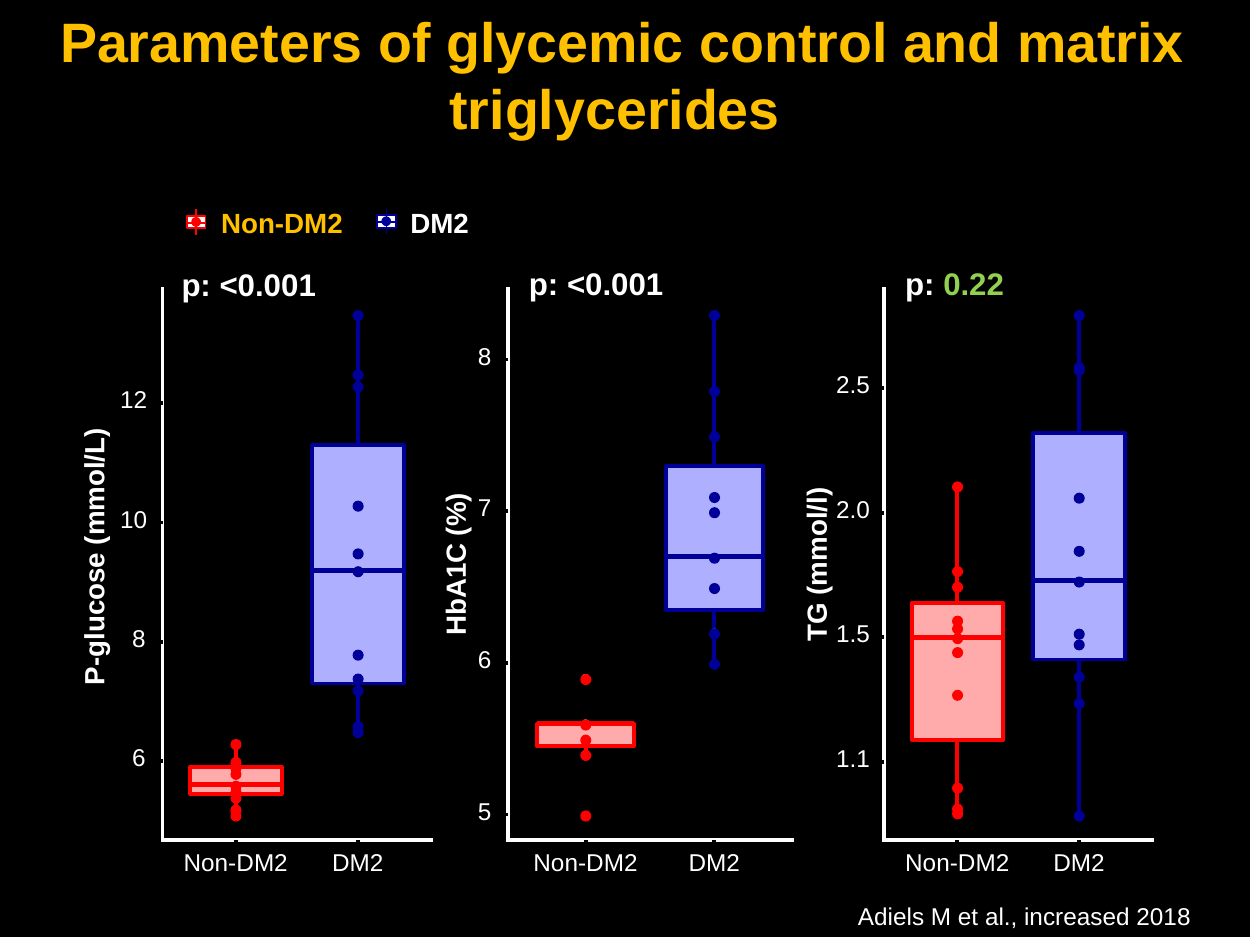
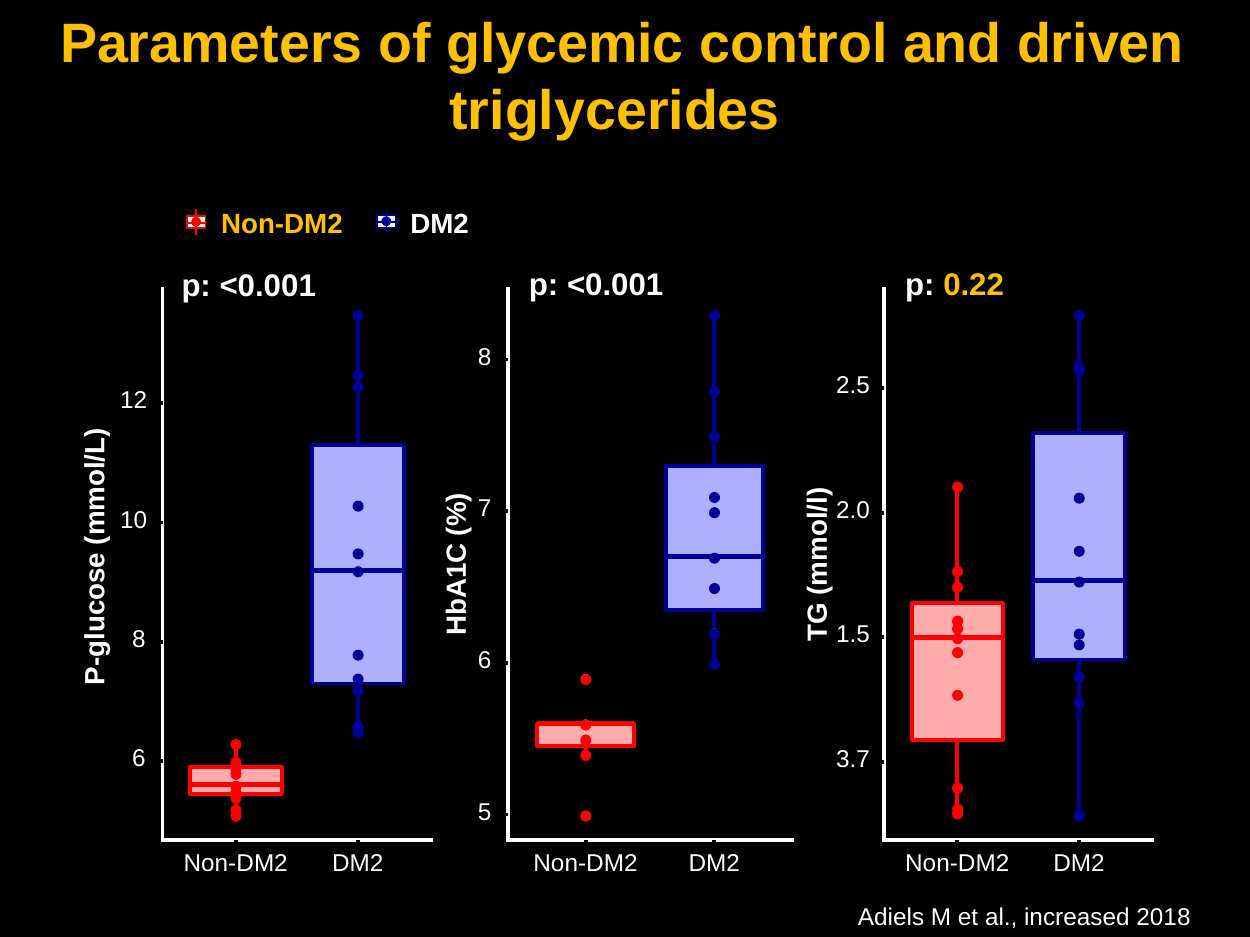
matrix: matrix -> driven (1100, 44)
0.22 colour: light green -> yellow (974, 285)
1.1: 1.1 -> 3.7 (853, 760)
